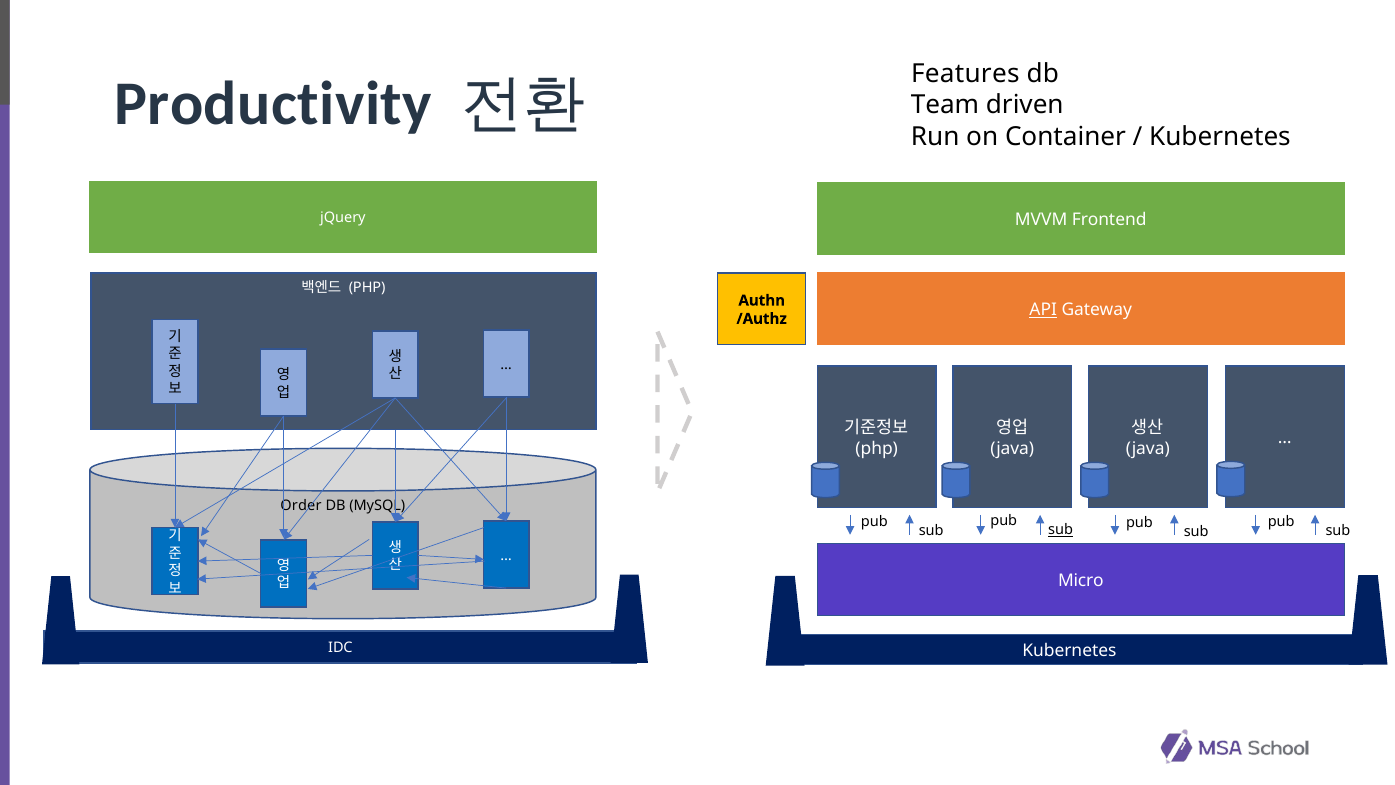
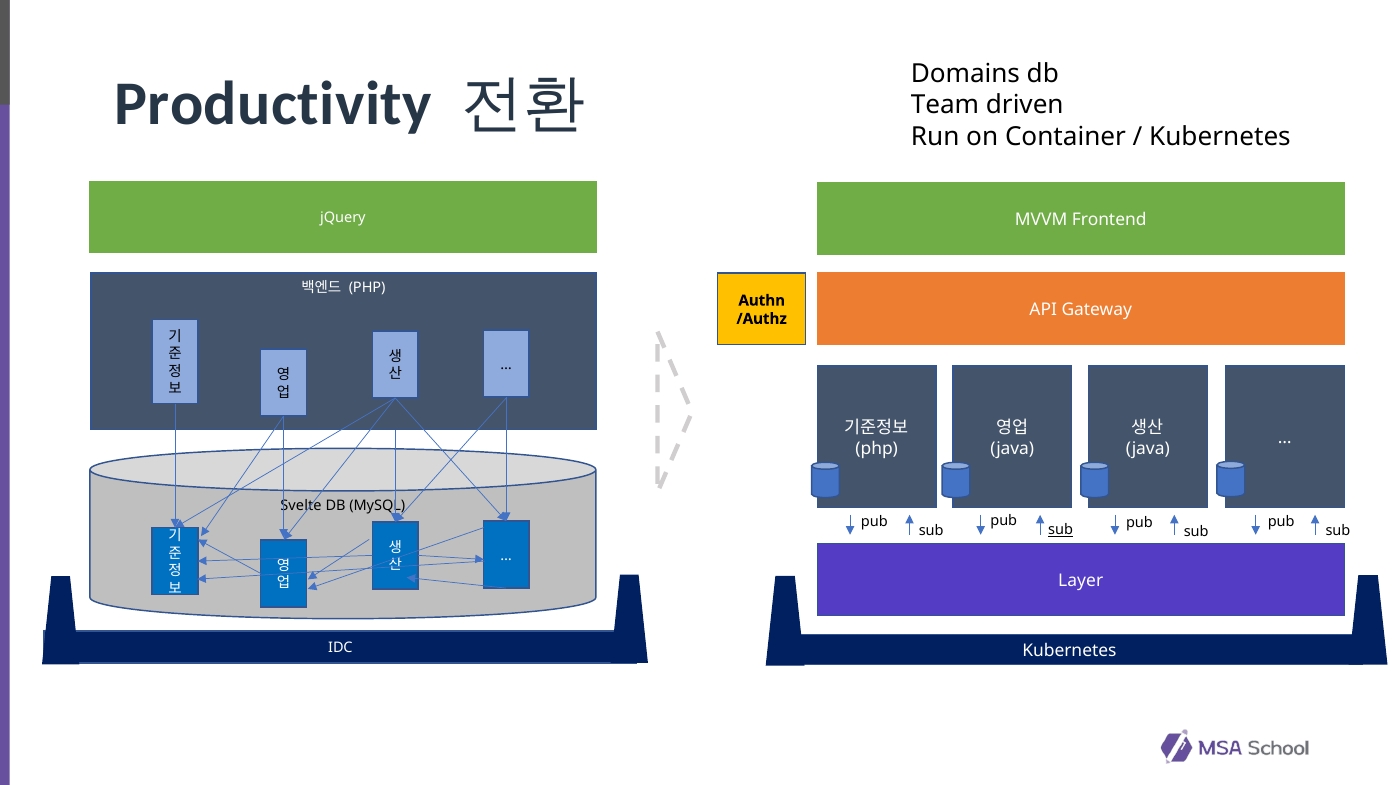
Features: Features -> Domains (965, 74)
API underline: present -> none (1043, 310)
Order: Order -> Svelte (301, 506)
Micro: Micro -> Layer (1081, 581)
